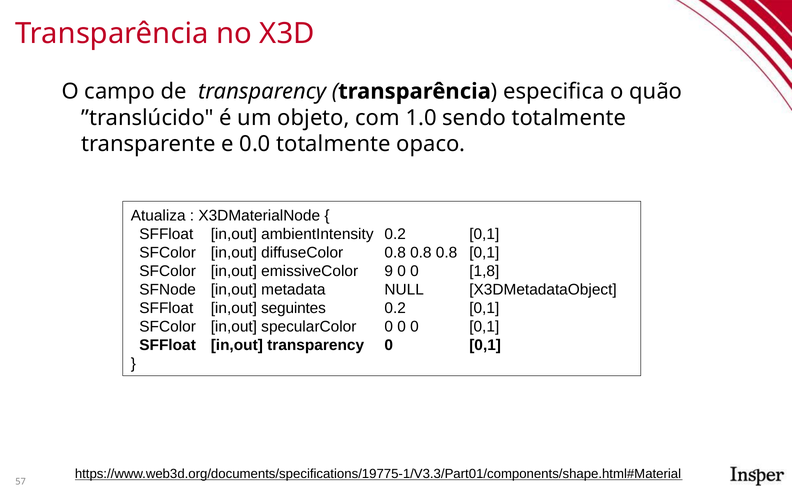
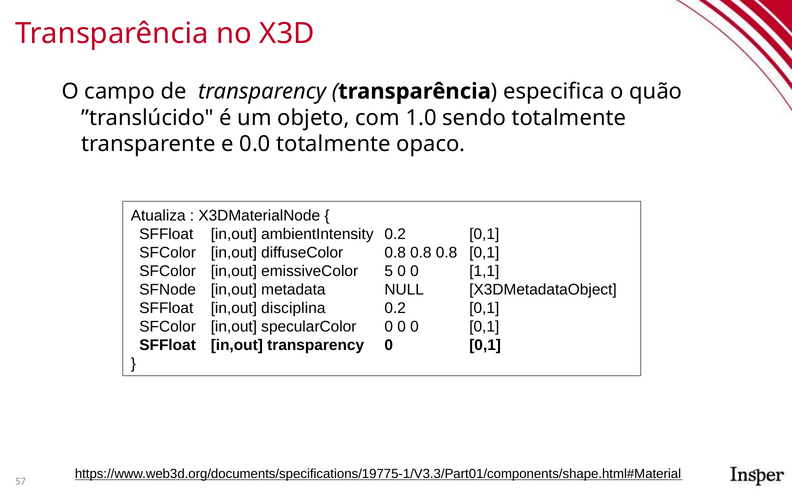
9: 9 -> 5 (389, 271)
1,8: 1,8 -> 1,1 (484, 271)
seguintes: seguintes -> disciplina (293, 308)
